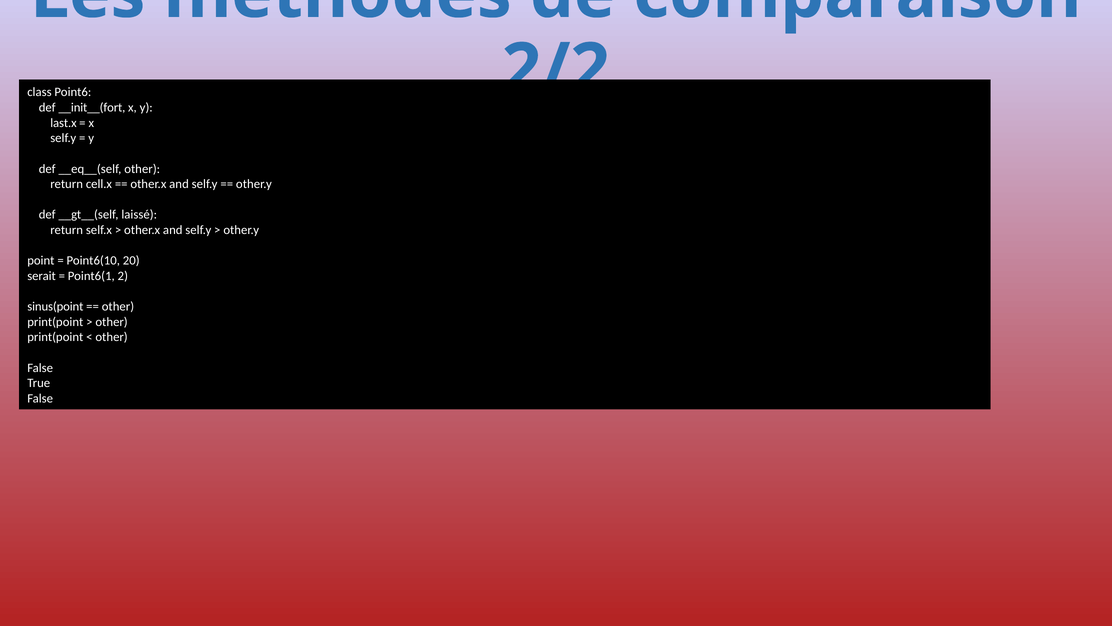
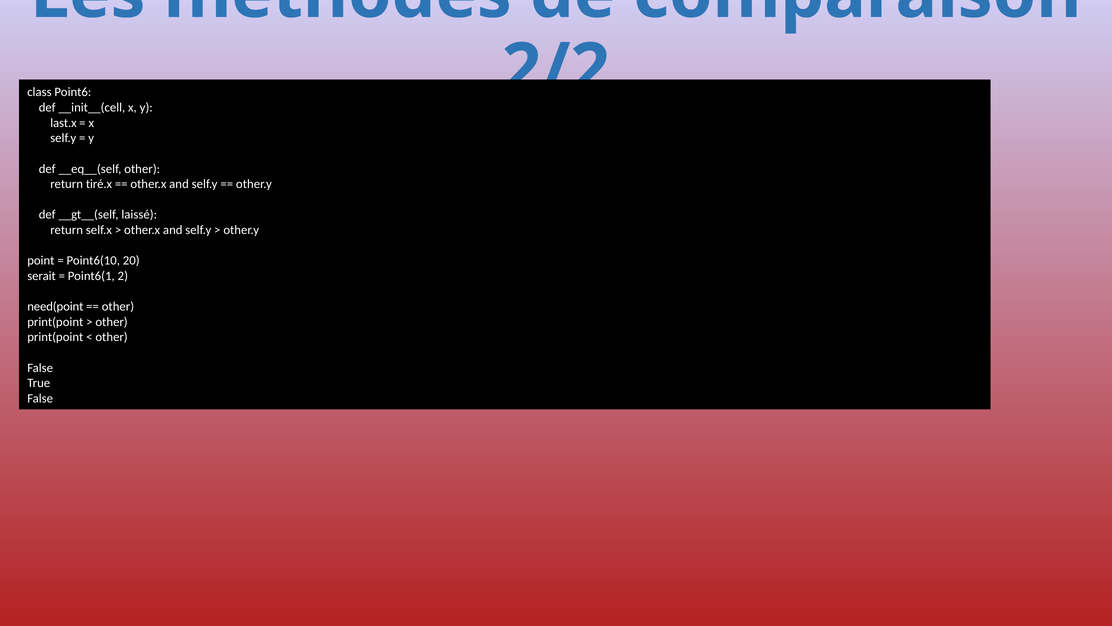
__init__(fort: __init__(fort -> __init__(cell (92, 107)
cell.x: cell.x -> tiré.x (99, 184)
sinus(point: sinus(point -> need(point (55, 306)
